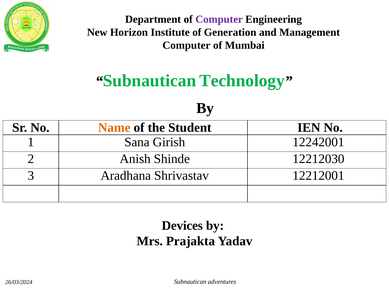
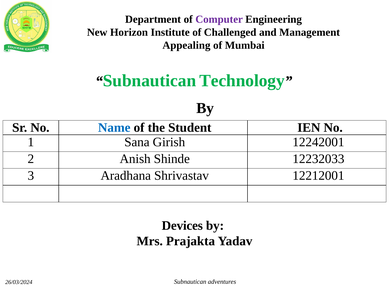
Generation: Generation -> Challenged (230, 32)
Computer: Computer -> Appealing (186, 45)
Name colour: orange -> blue (114, 128)
12212030: 12212030 -> 12232033 (318, 159)
